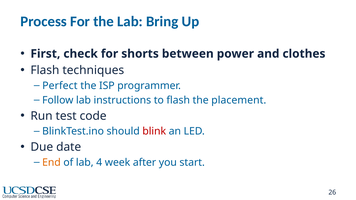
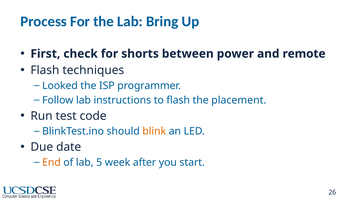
clothes: clothes -> remote (304, 54)
Perfect: Perfect -> Looked (60, 86)
blink colour: red -> orange (154, 131)
4: 4 -> 5 (99, 163)
